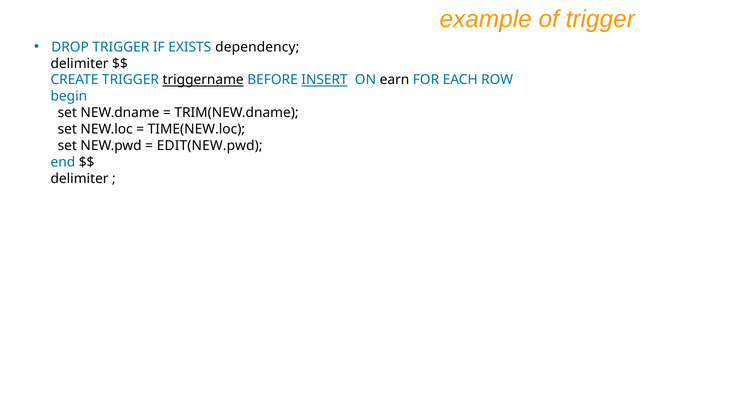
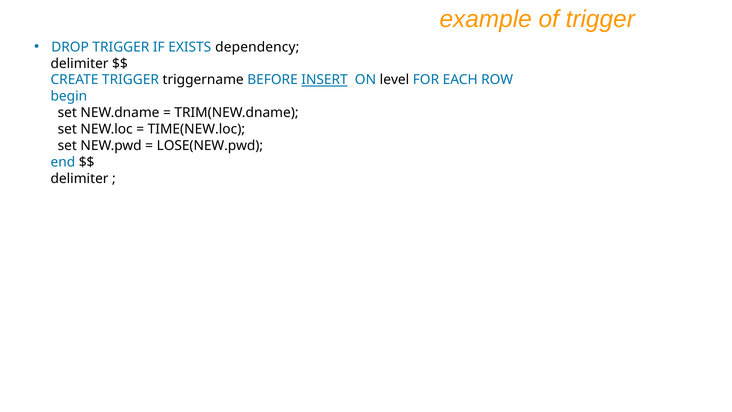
triggername underline: present -> none (203, 80)
earn: earn -> level (394, 80)
EDIT(NEW.pwd: EDIT(NEW.pwd -> LOSE(NEW.pwd (210, 146)
